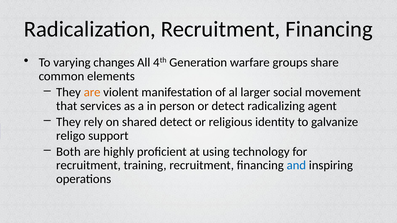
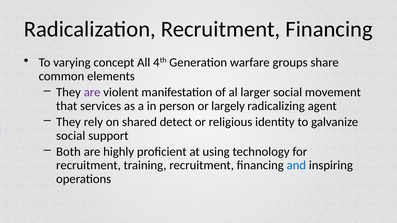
changes: changes -> concept (114, 63)
are colour: orange -> purple (92, 92)
or detect: detect -> largely (228, 106)
religo: religo -> social (71, 136)
